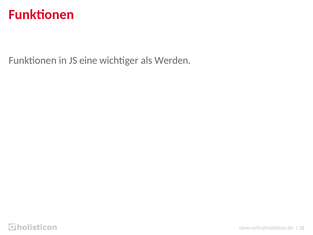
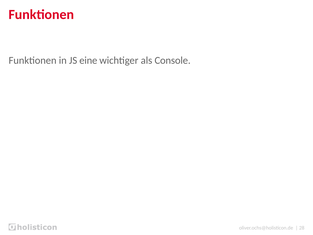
Werden: Werden -> Console (173, 60)
